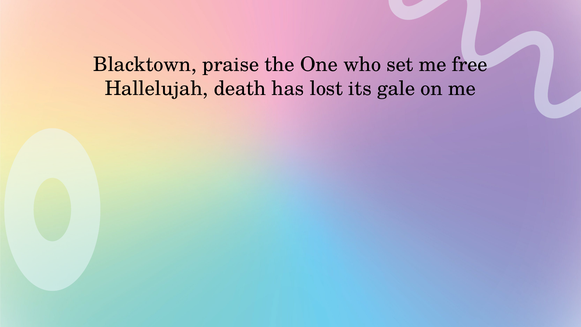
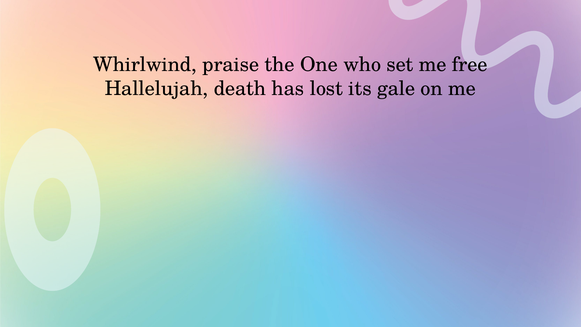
Blacktown: Blacktown -> Whirlwind (145, 65)
